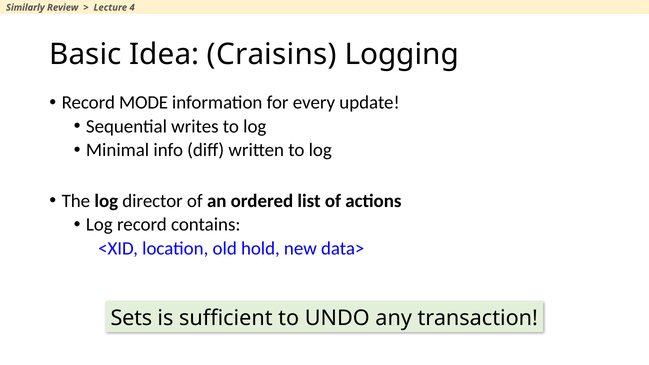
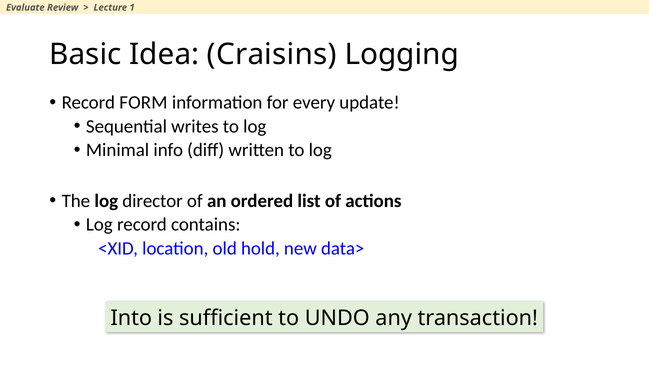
Similarly: Similarly -> Evaluate (25, 8)
4: 4 -> 1 (132, 8)
MODE: MODE -> FORM (143, 103)
Sets: Sets -> Into (131, 318)
